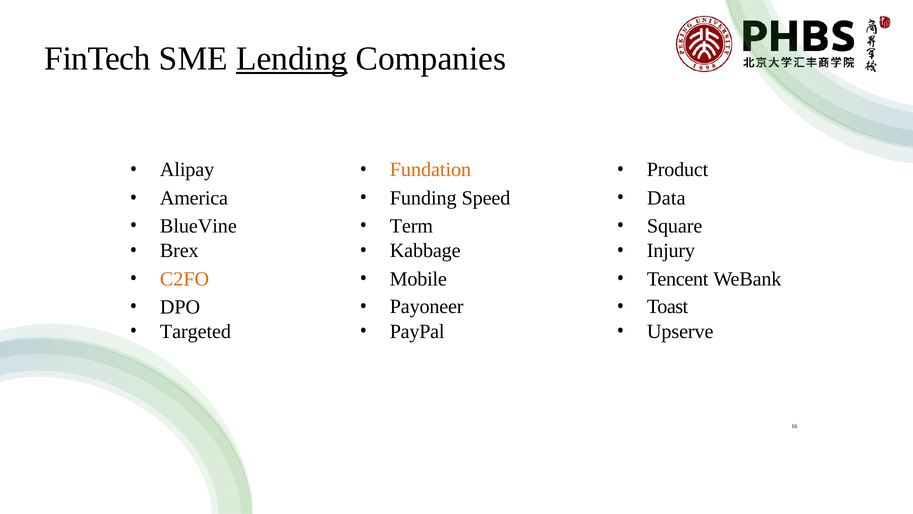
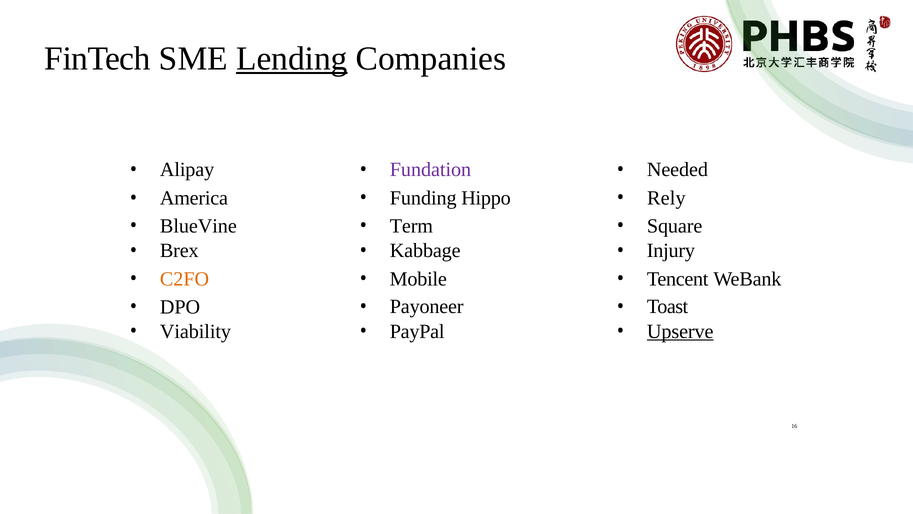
Fundation colour: orange -> purple (430, 170)
Product: Product -> Needed (677, 170)
Speed: Speed -> Hippo (486, 198)
Data: Data -> Rely (666, 198)
Upserve underline: none -> present (680, 331)
Targeted: Targeted -> Viability (195, 331)
